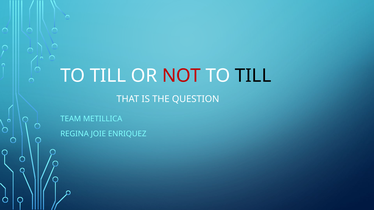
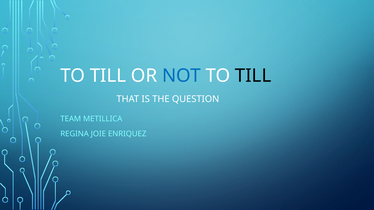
NOT colour: red -> blue (181, 76)
